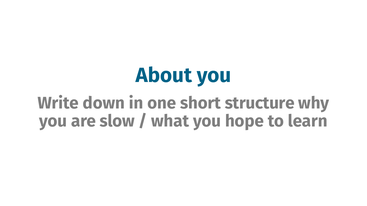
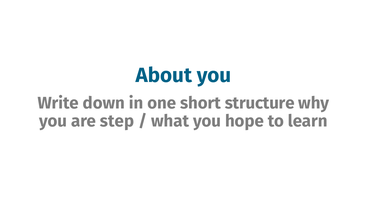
slow: slow -> step (117, 121)
